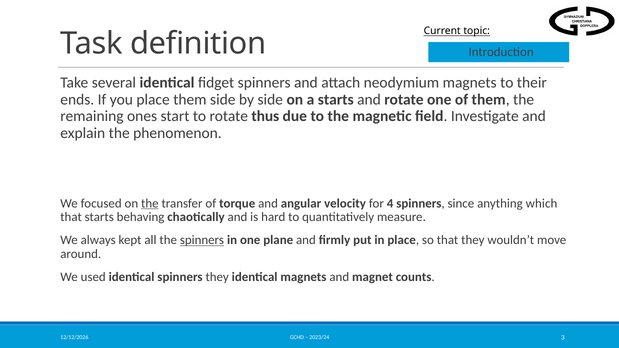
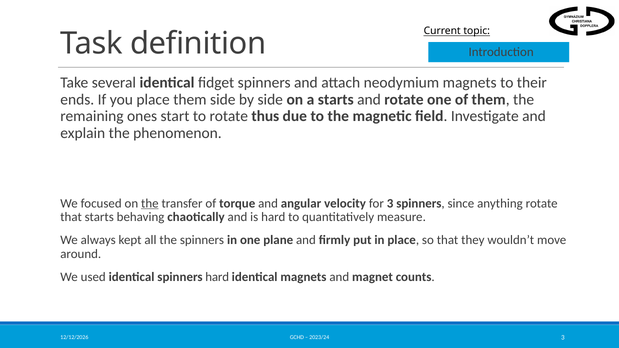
for 4: 4 -> 3 (390, 203)
anything which: which -> rotate (542, 203)
spinners underline: present -> none (202, 240)
spinners they: they -> hard (217, 277)
